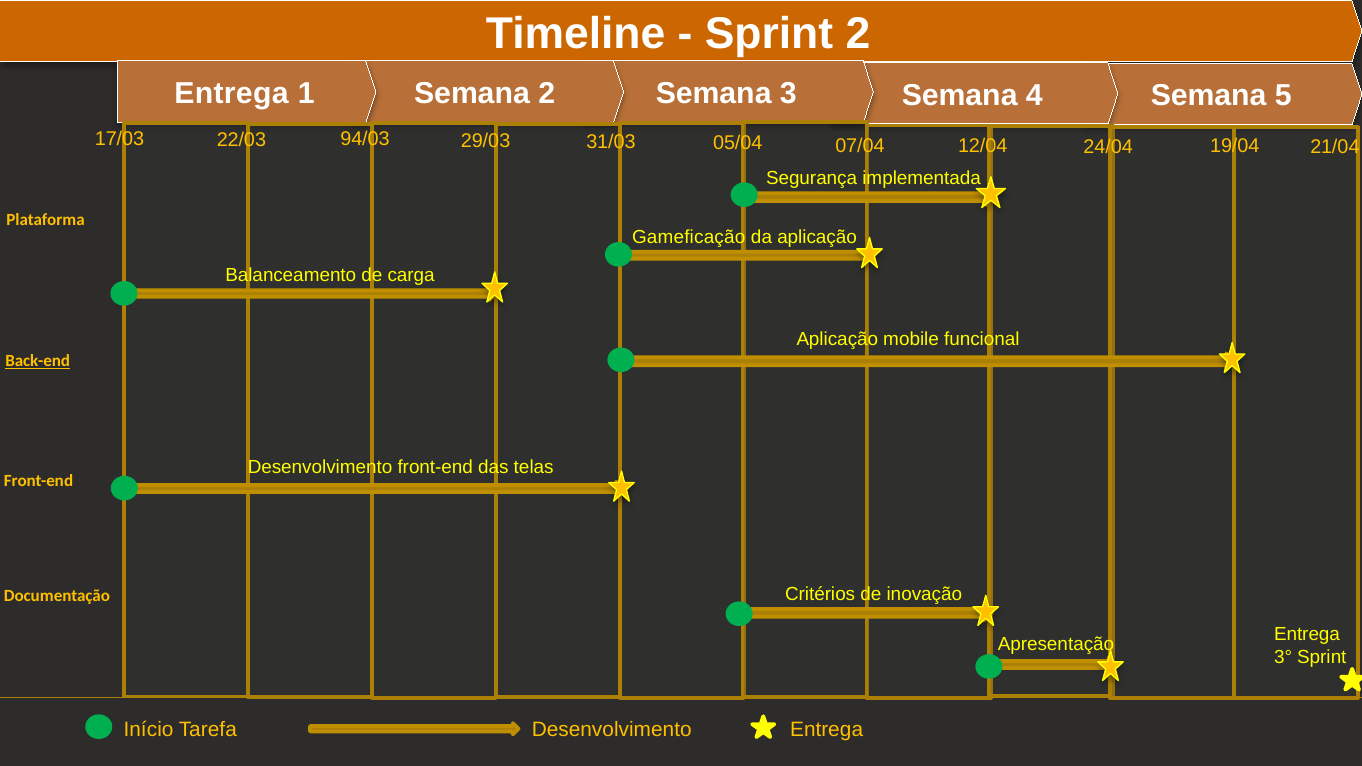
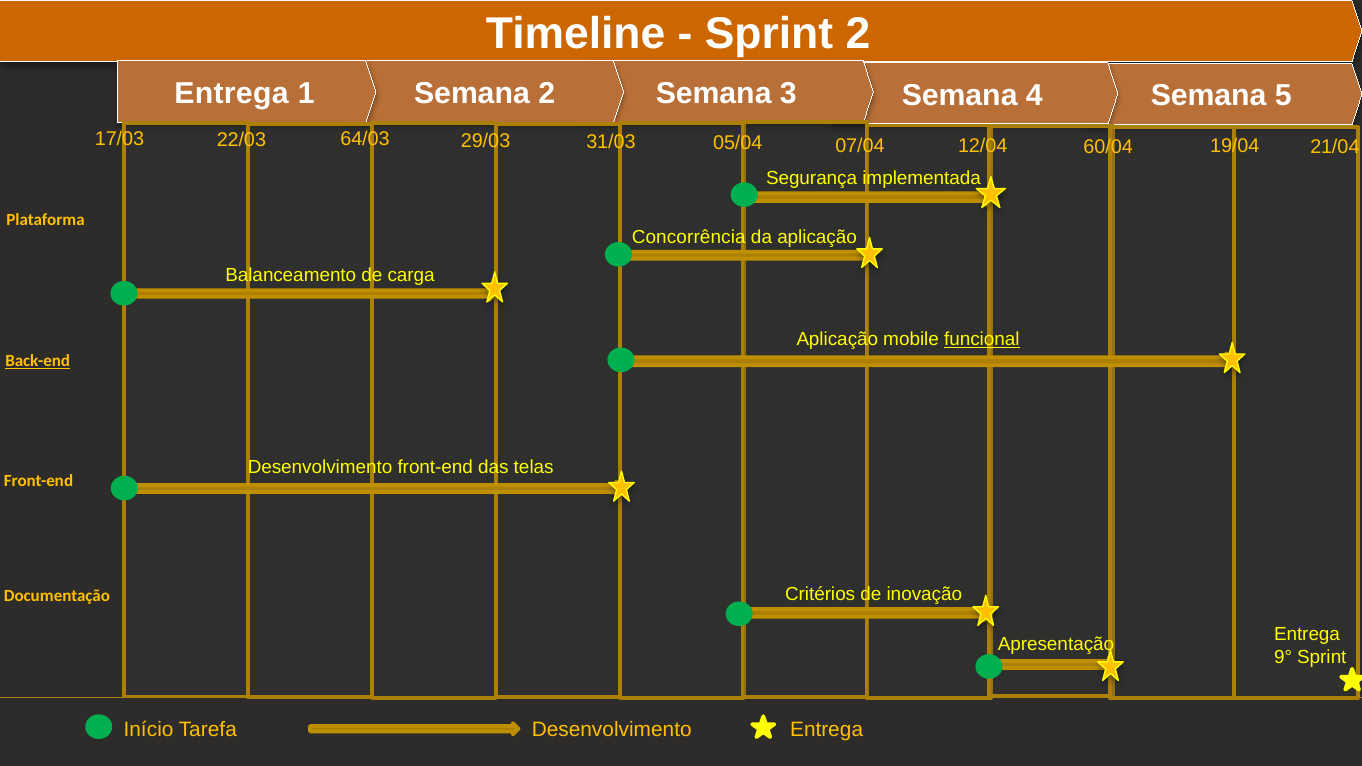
94/03: 94/03 -> 64/03 (365, 139)
24/04: 24/04 -> 60/04 (1108, 147)
Gameficação: Gameficação -> Concorrência (689, 238)
funcional underline: none -> present (982, 339)
3°: 3° -> 9° (1283, 657)
